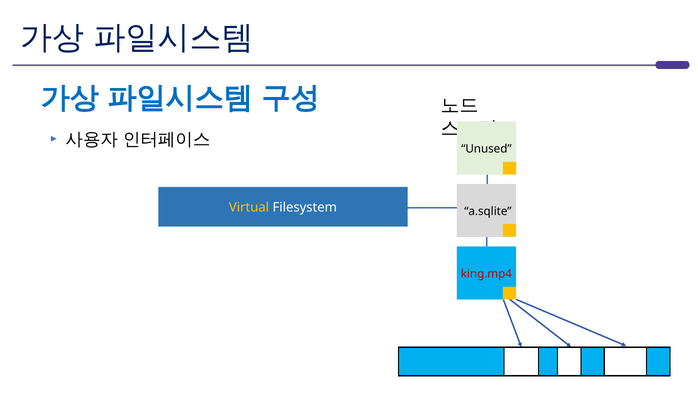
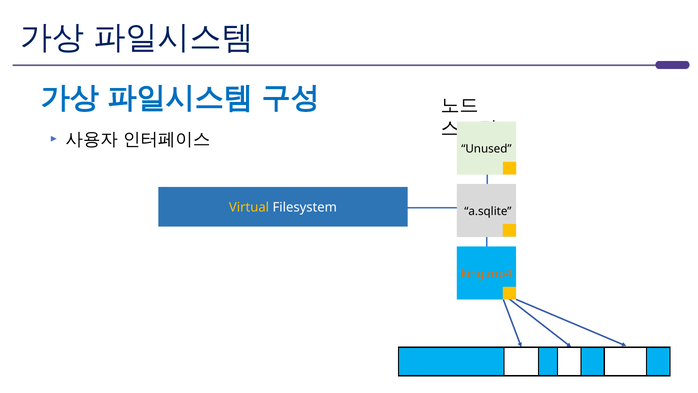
king.mp4 colour: red -> orange (486, 274)
